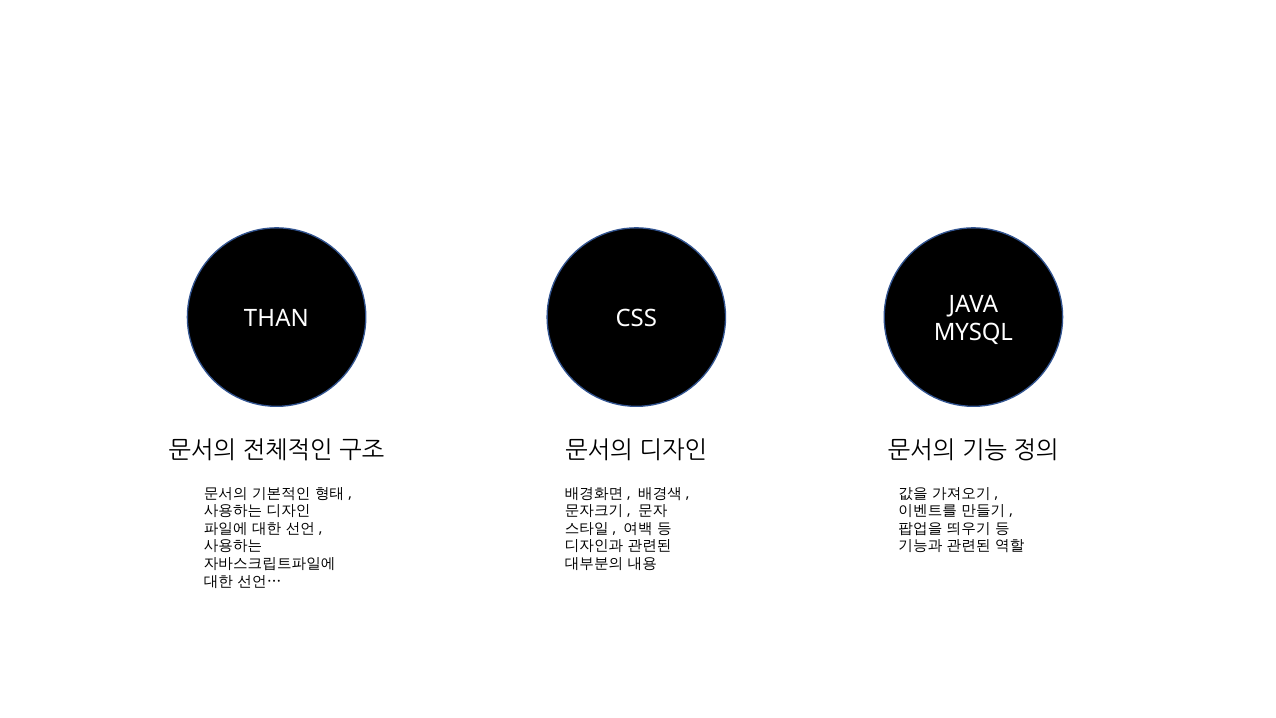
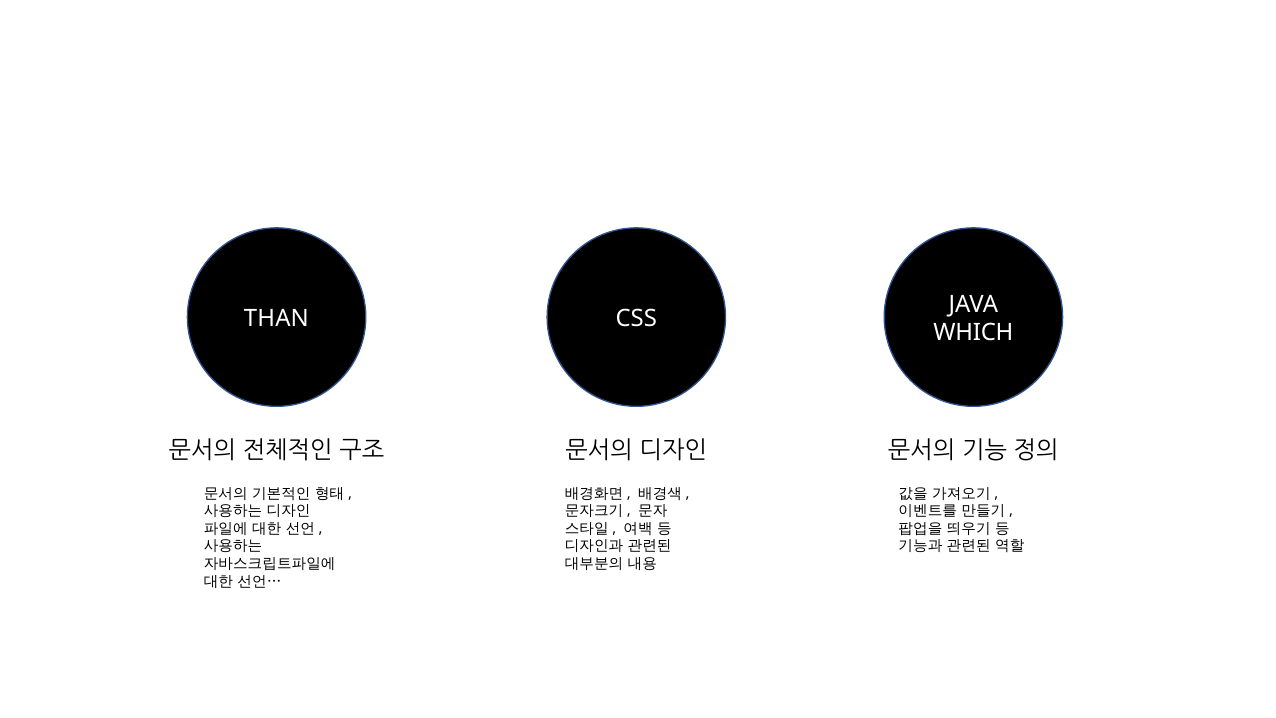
MYSQL: MYSQL -> WHICH (973, 333)
